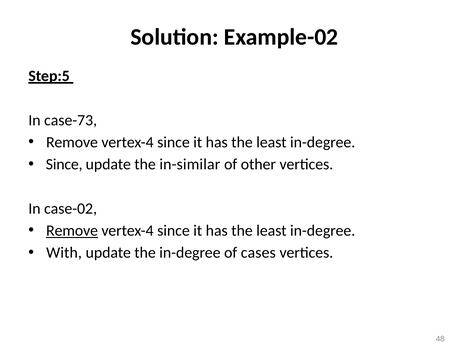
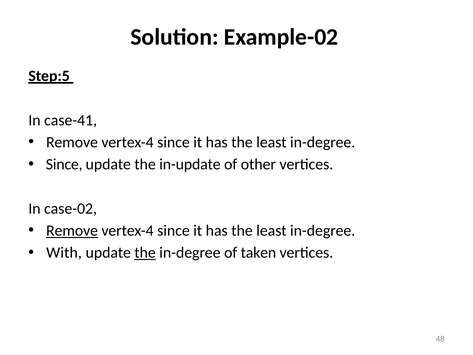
case-73: case-73 -> case-41 (71, 120)
in-similar: in-similar -> in-update (190, 164)
the underline: none -> present (145, 253)
cases: cases -> taken (258, 253)
